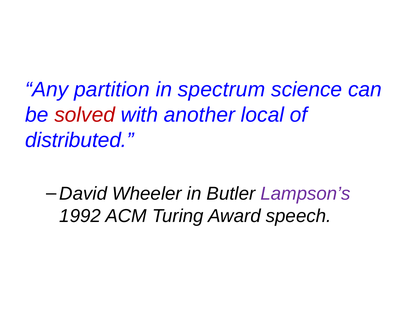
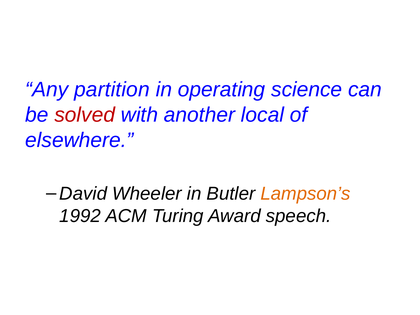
spectrum: spectrum -> operating (222, 90)
distributed: distributed -> elsewhere (79, 140)
Lampson’s colour: purple -> orange (306, 194)
